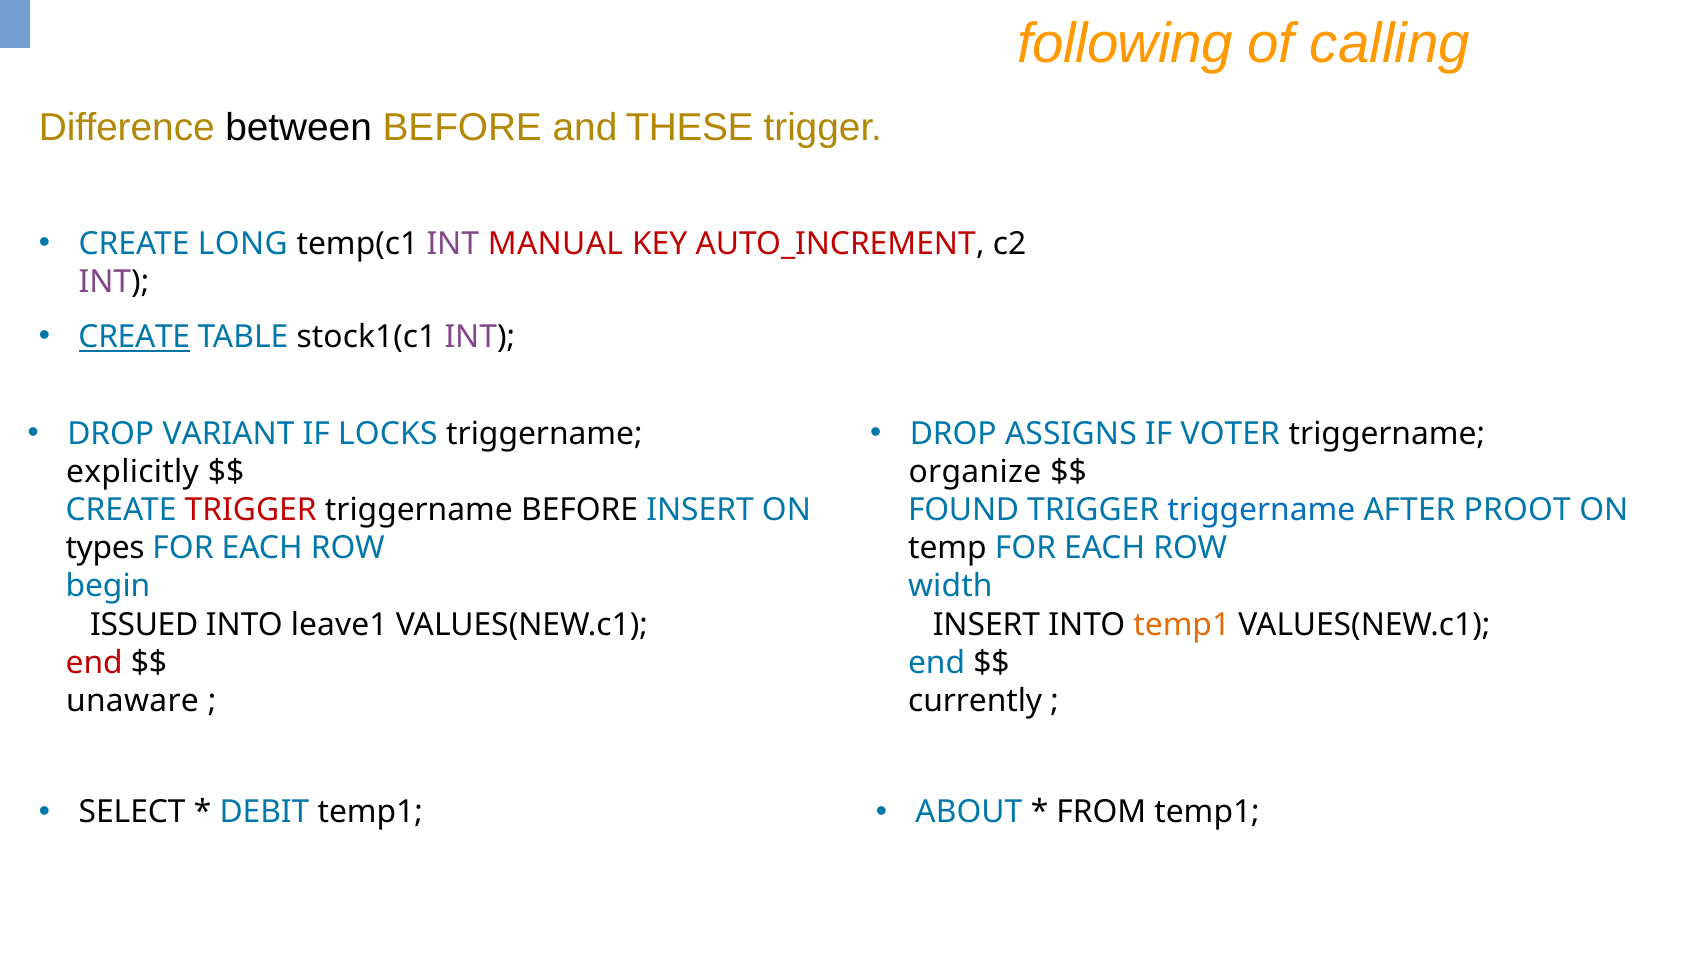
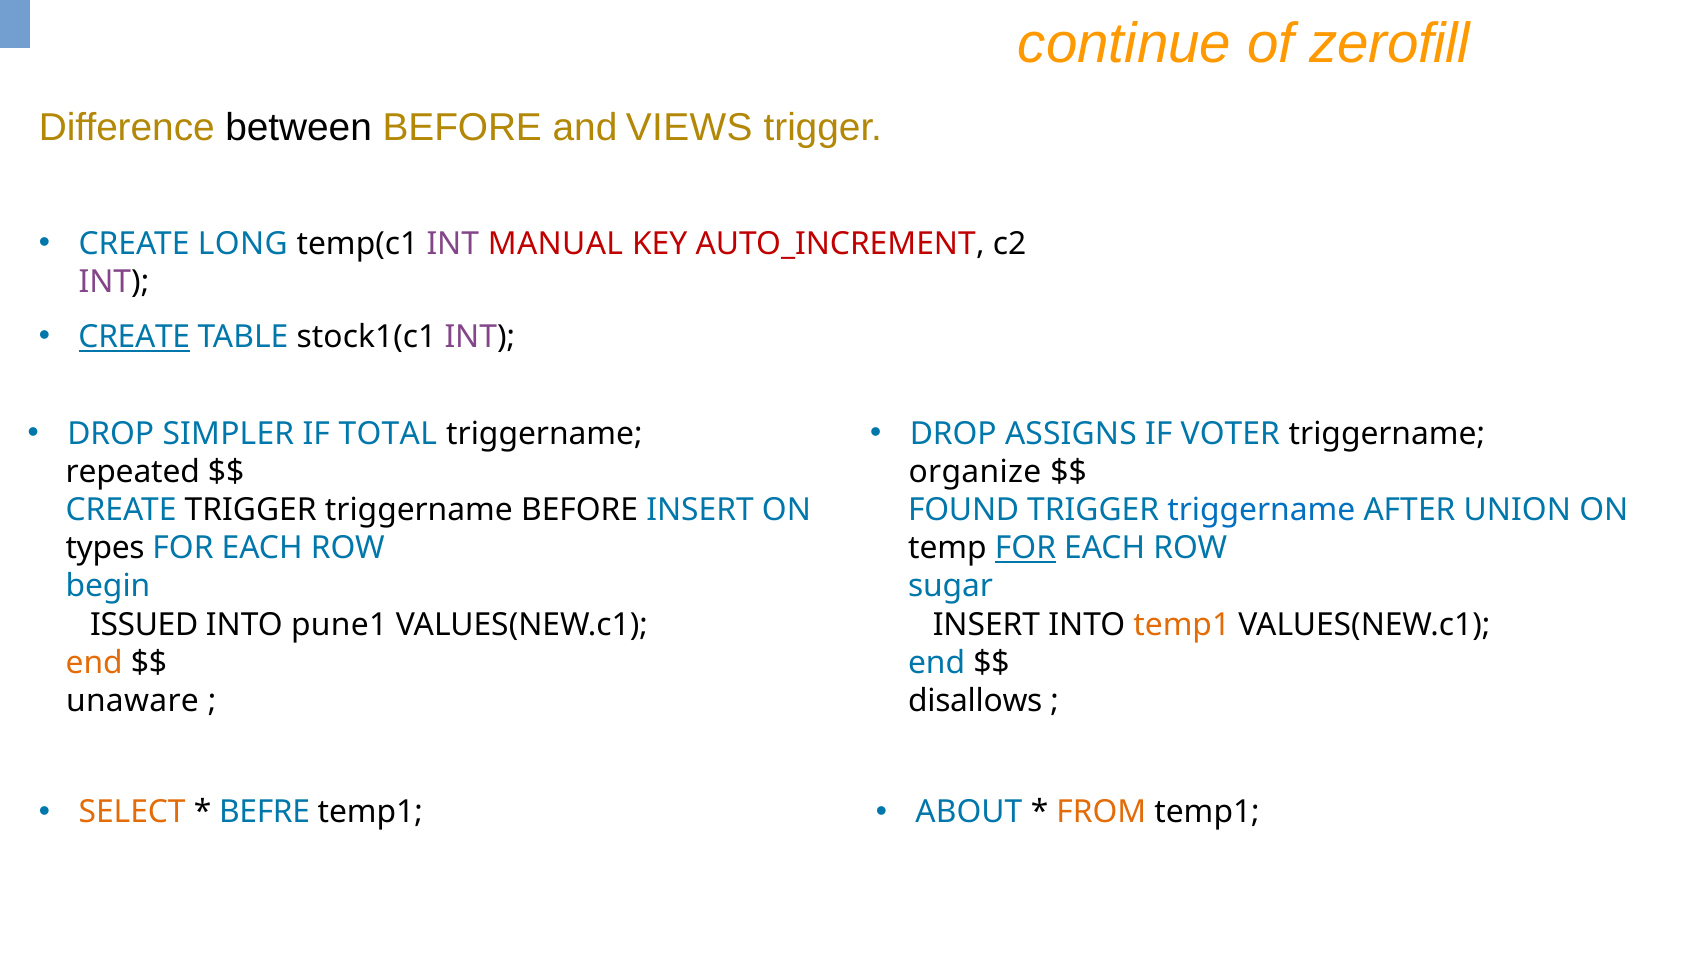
following: following -> continue (1125, 44)
calling: calling -> zerofill (1390, 44)
THESE: THESE -> VIEWS (689, 127)
VARIANT: VARIANT -> SIMPLER (228, 434)
LOCKS: LOCKS -> TOTAL (388, 434)
explicitly: explicitly -> repeated (133, 472)
TRIGGER colour: red -> black (251, 510)
PROOT: PROOT -> UNION (1517, 510)
FOR underline: none -> present (1026, 549)
width: width -> sugar (950, 587)
leave1: leave1 -> pune1 (339, 625)
end colour: red -> orange (94, 663)
currently: currently -> disallows (975, 701)
SELECT colour: black -> orange (132, 813)
DEBIT: DEBIT -> BEFRE (265, 813)
FROM colour: black -> orange (1101, 813)
